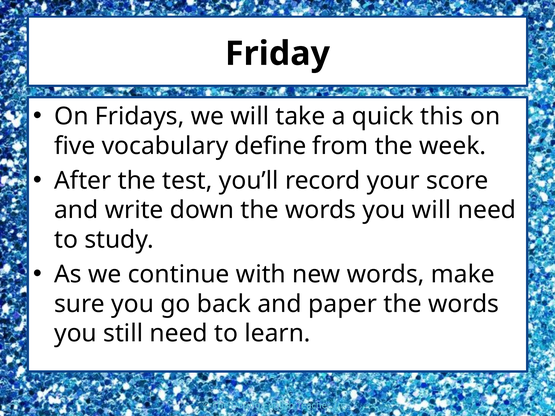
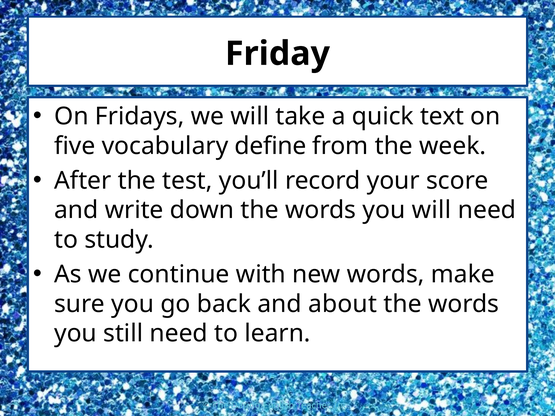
this: this -> text (442, 116)
paper: paper -> about (343, 304)
